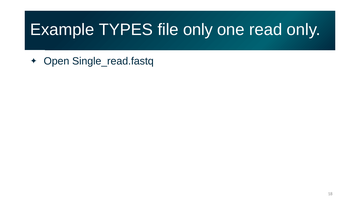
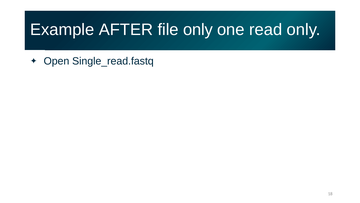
TYPES: TYPES -> AFTER (126, 30)
